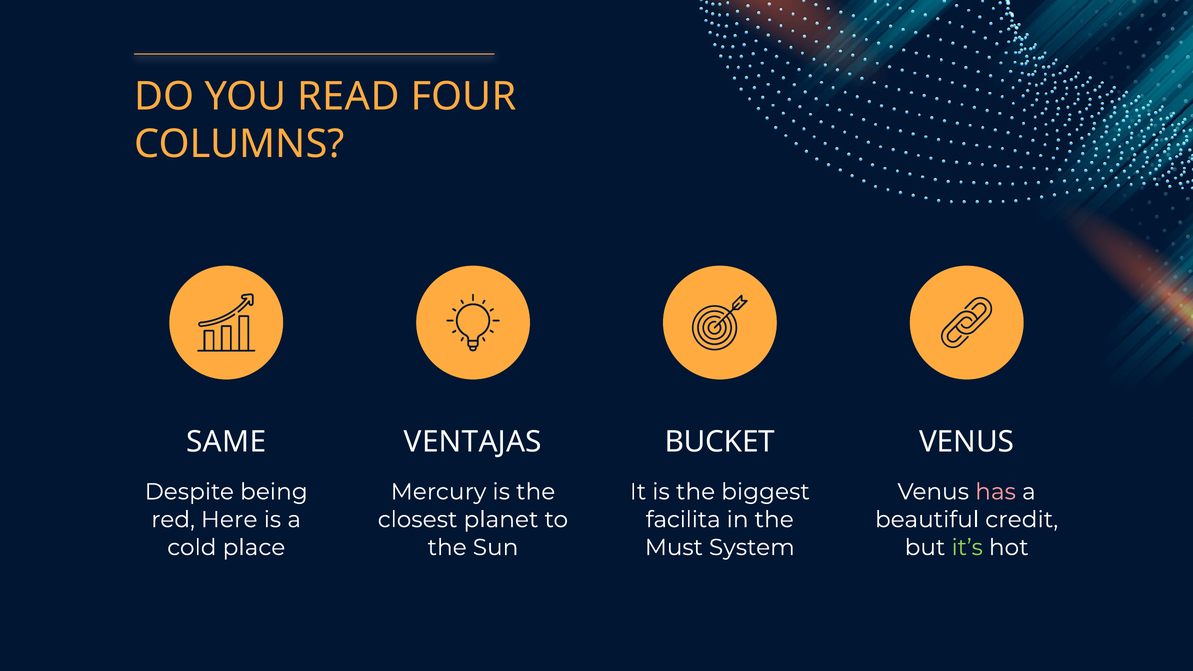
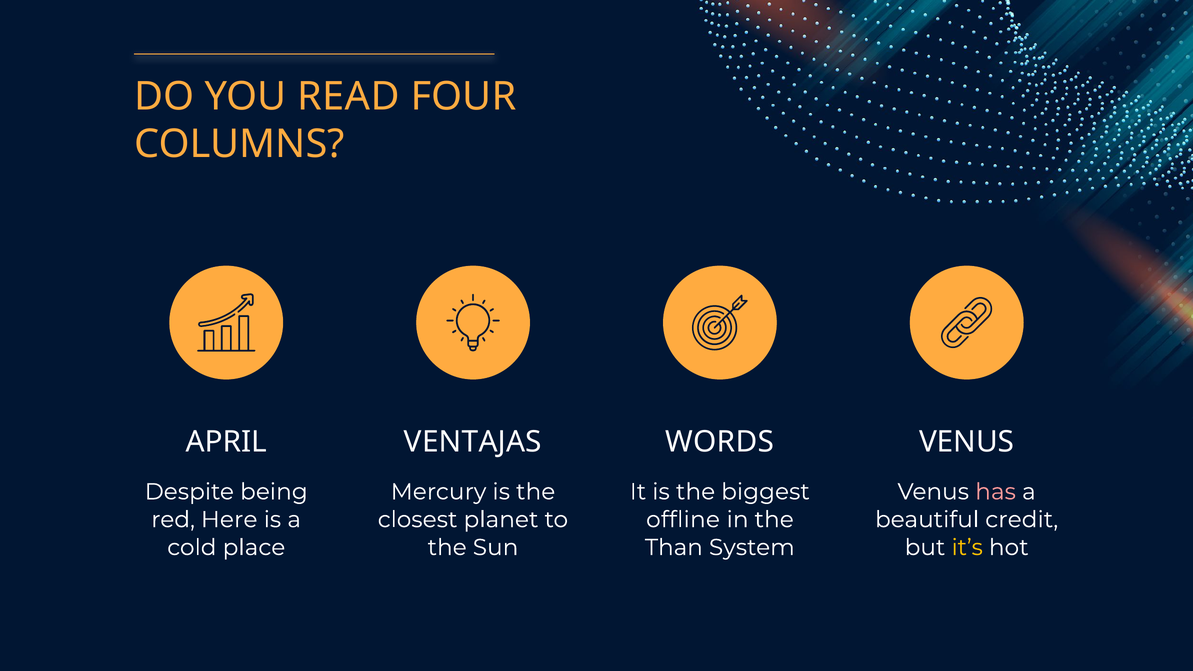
SAME: SAME -> APRIL (226, 442)
BUCKET: BUCKET -> WORDS (720, 442)
facilita: facilita -> offline (683, 520)
Must: Must -> Than (674, 548)
it’s colour: light green -> yellow (967, 548)
